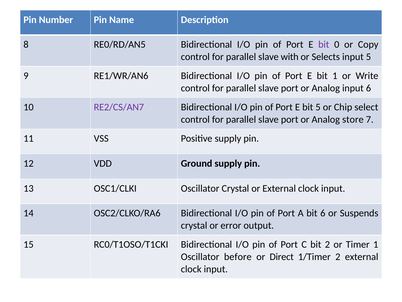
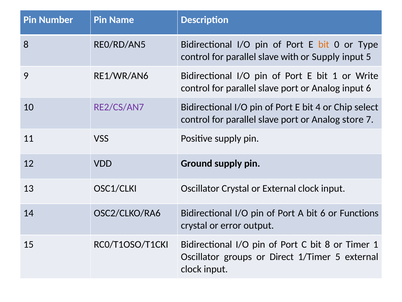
bit colour: purple -> orange (324, 45)
Copy: Copy -> Type (368, 45)
or Selects: Selects -> Supply (326, 57)
bit 5: 5 -> 4 (318, 107)
Suspends: Suspends -> Functions (359, 213)
bit 2: 2 -> 8 (327, 244)
before: before -> groups (238, 256)
1/Timer 2: 2 -> 5 (338, 256)
